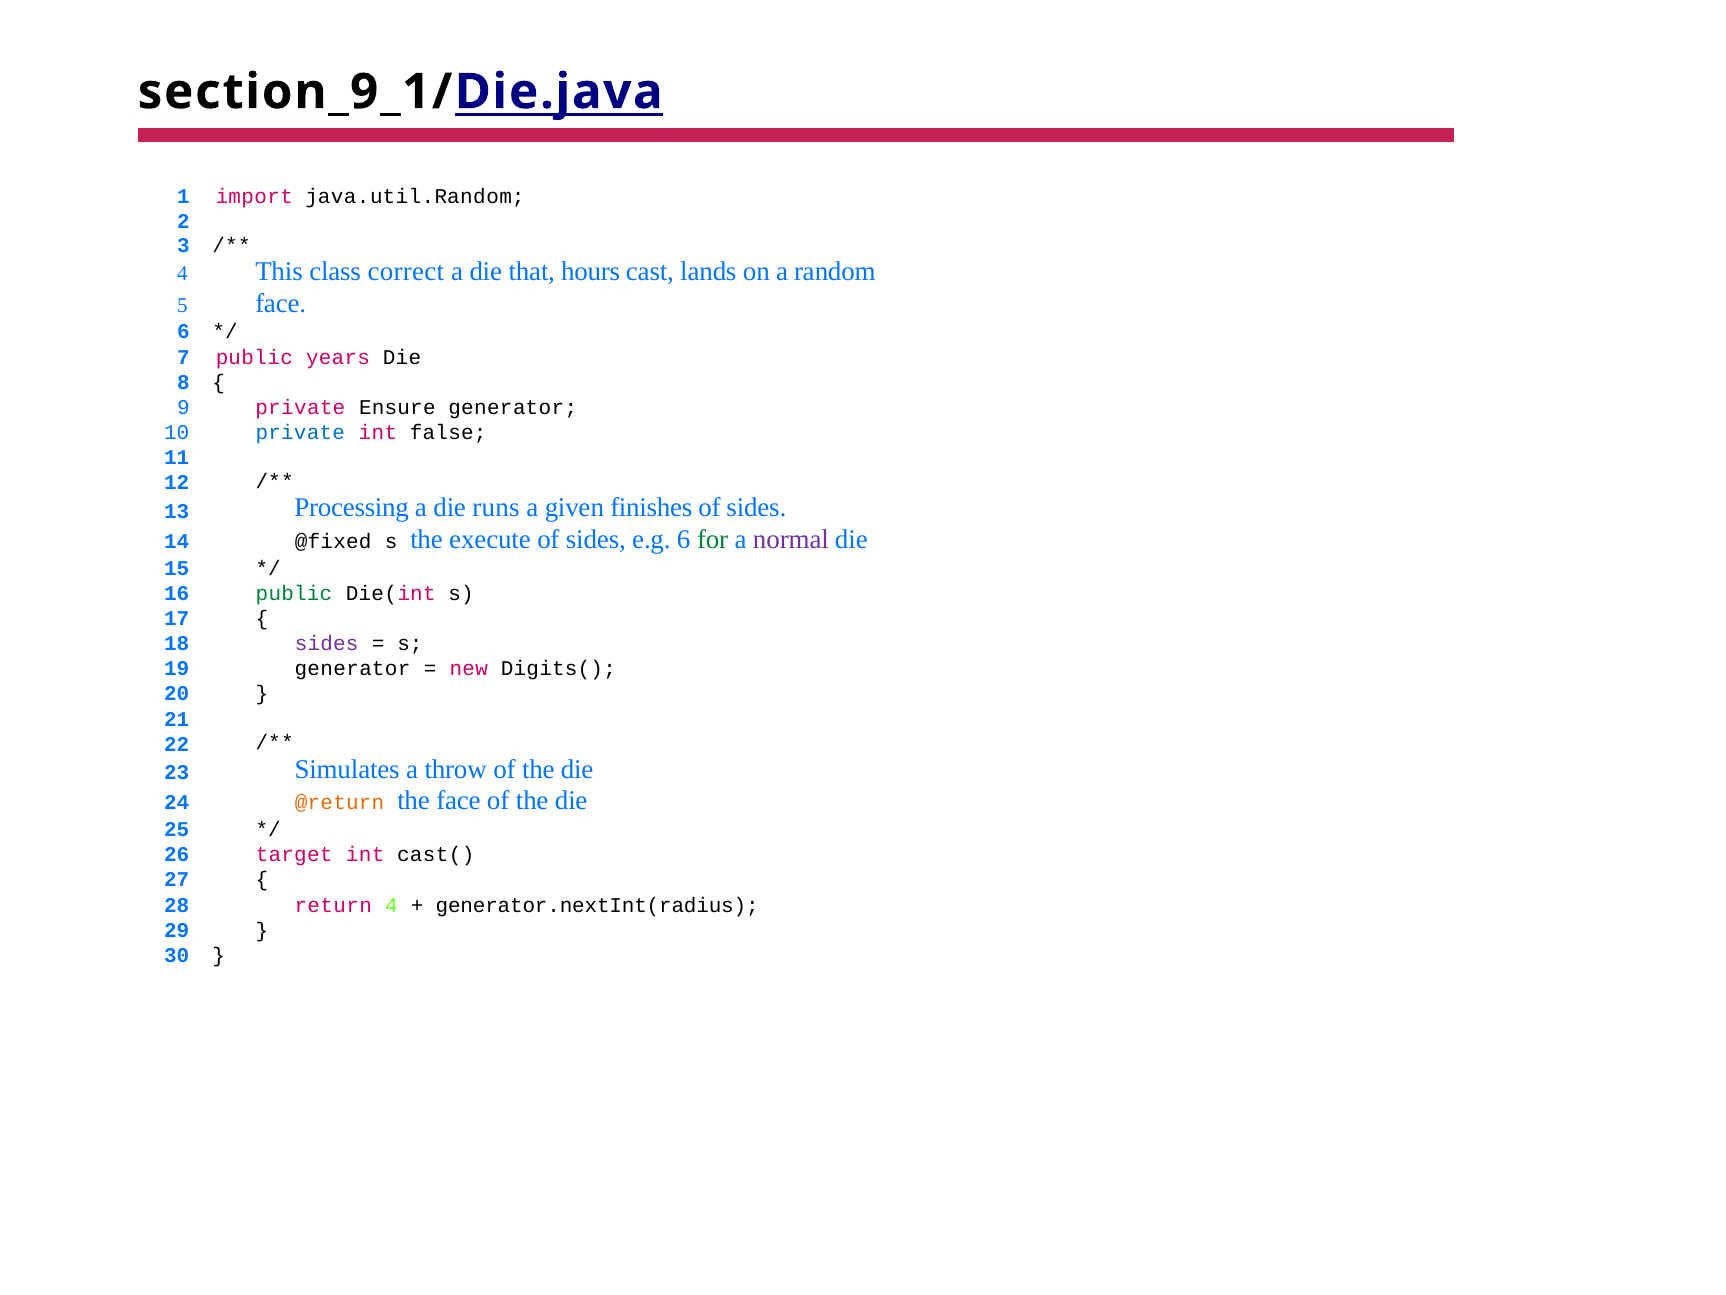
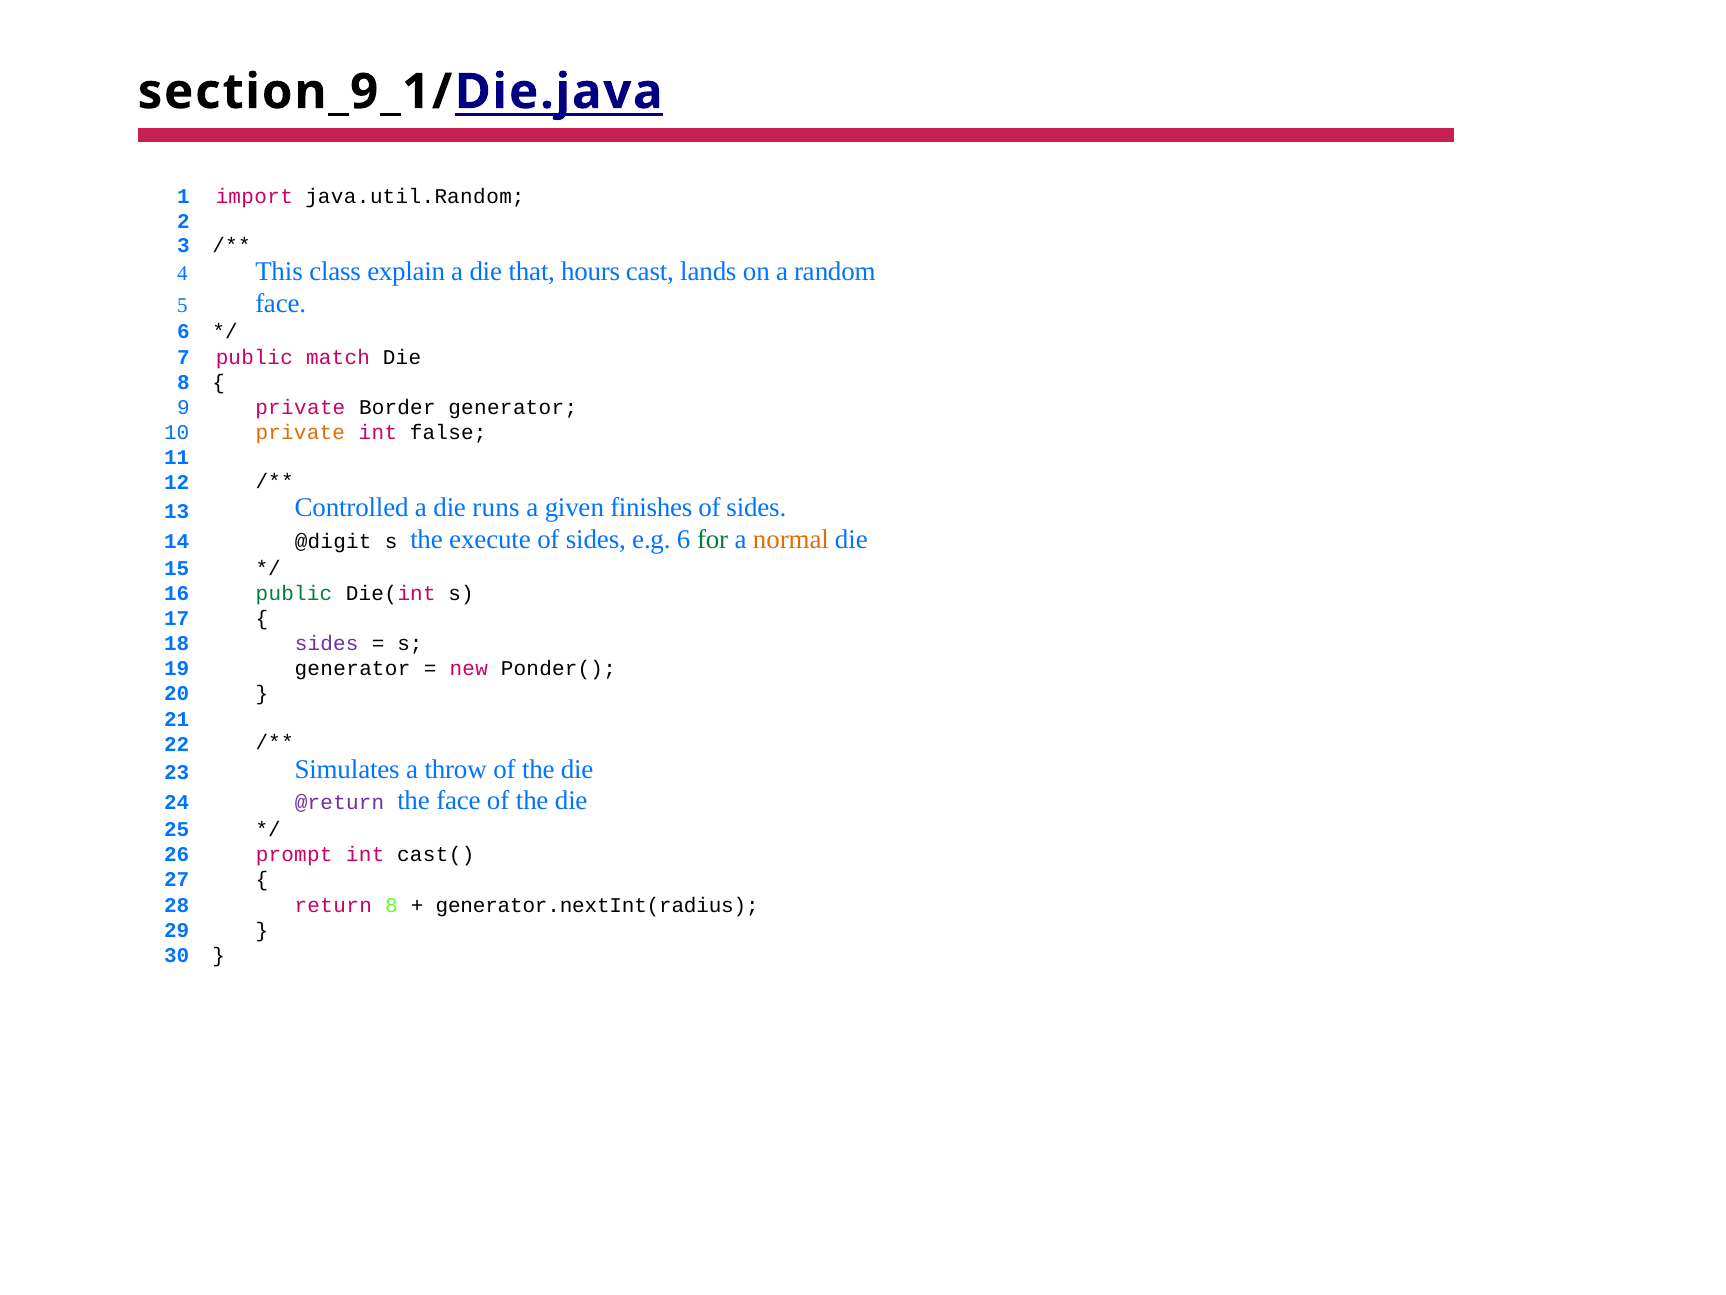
correct: correct -> explain (406, 272)
years: years -> match (338, 357)
Ensure: Ensure -> Border (397, 407)
private colour: blue -> orange (300, 432)
Processing: Processing -> Controlled (352, 508)
@fixed: @fixed -> @digit (333, 541)
normal colour: purple -> orange (791, 539)
Digits(: Digits( -> Ponder( (558, 669)
@return colour: orange -> purple (340, 803)
target: target -> prompt (294, 855)
return 4: 4 -> 8 (391, 905)
